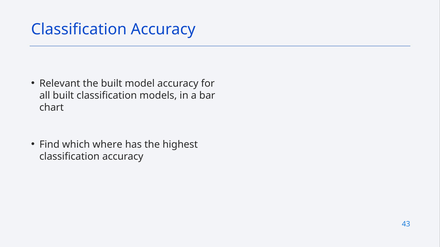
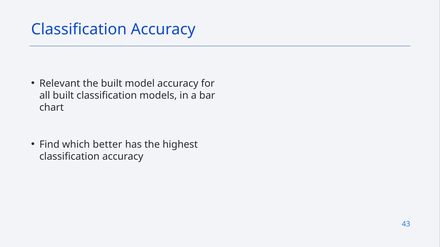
where: where -> better (107, 145)
